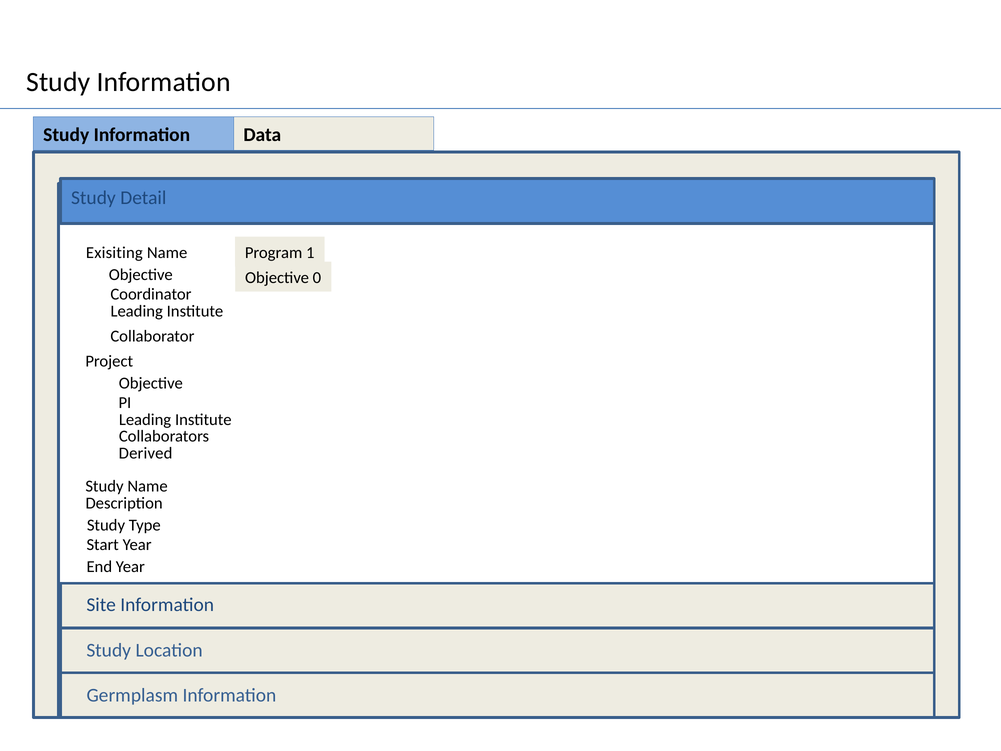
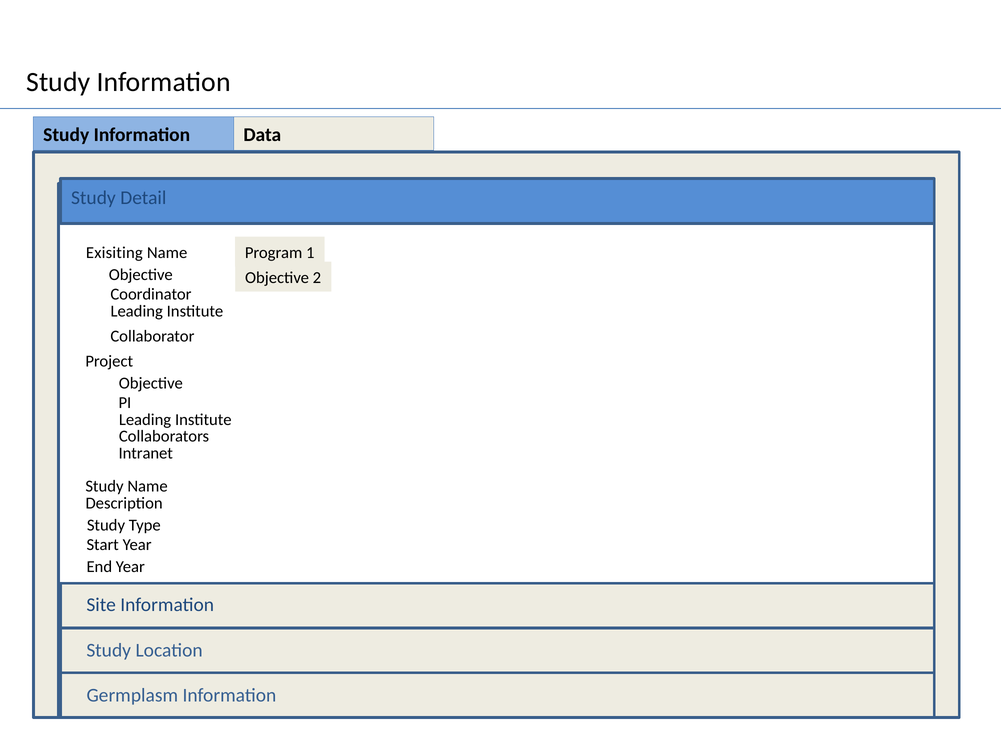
0: 0 -> 2 (317, 278)
Derived: Derived -> Intranet (146, 453)
